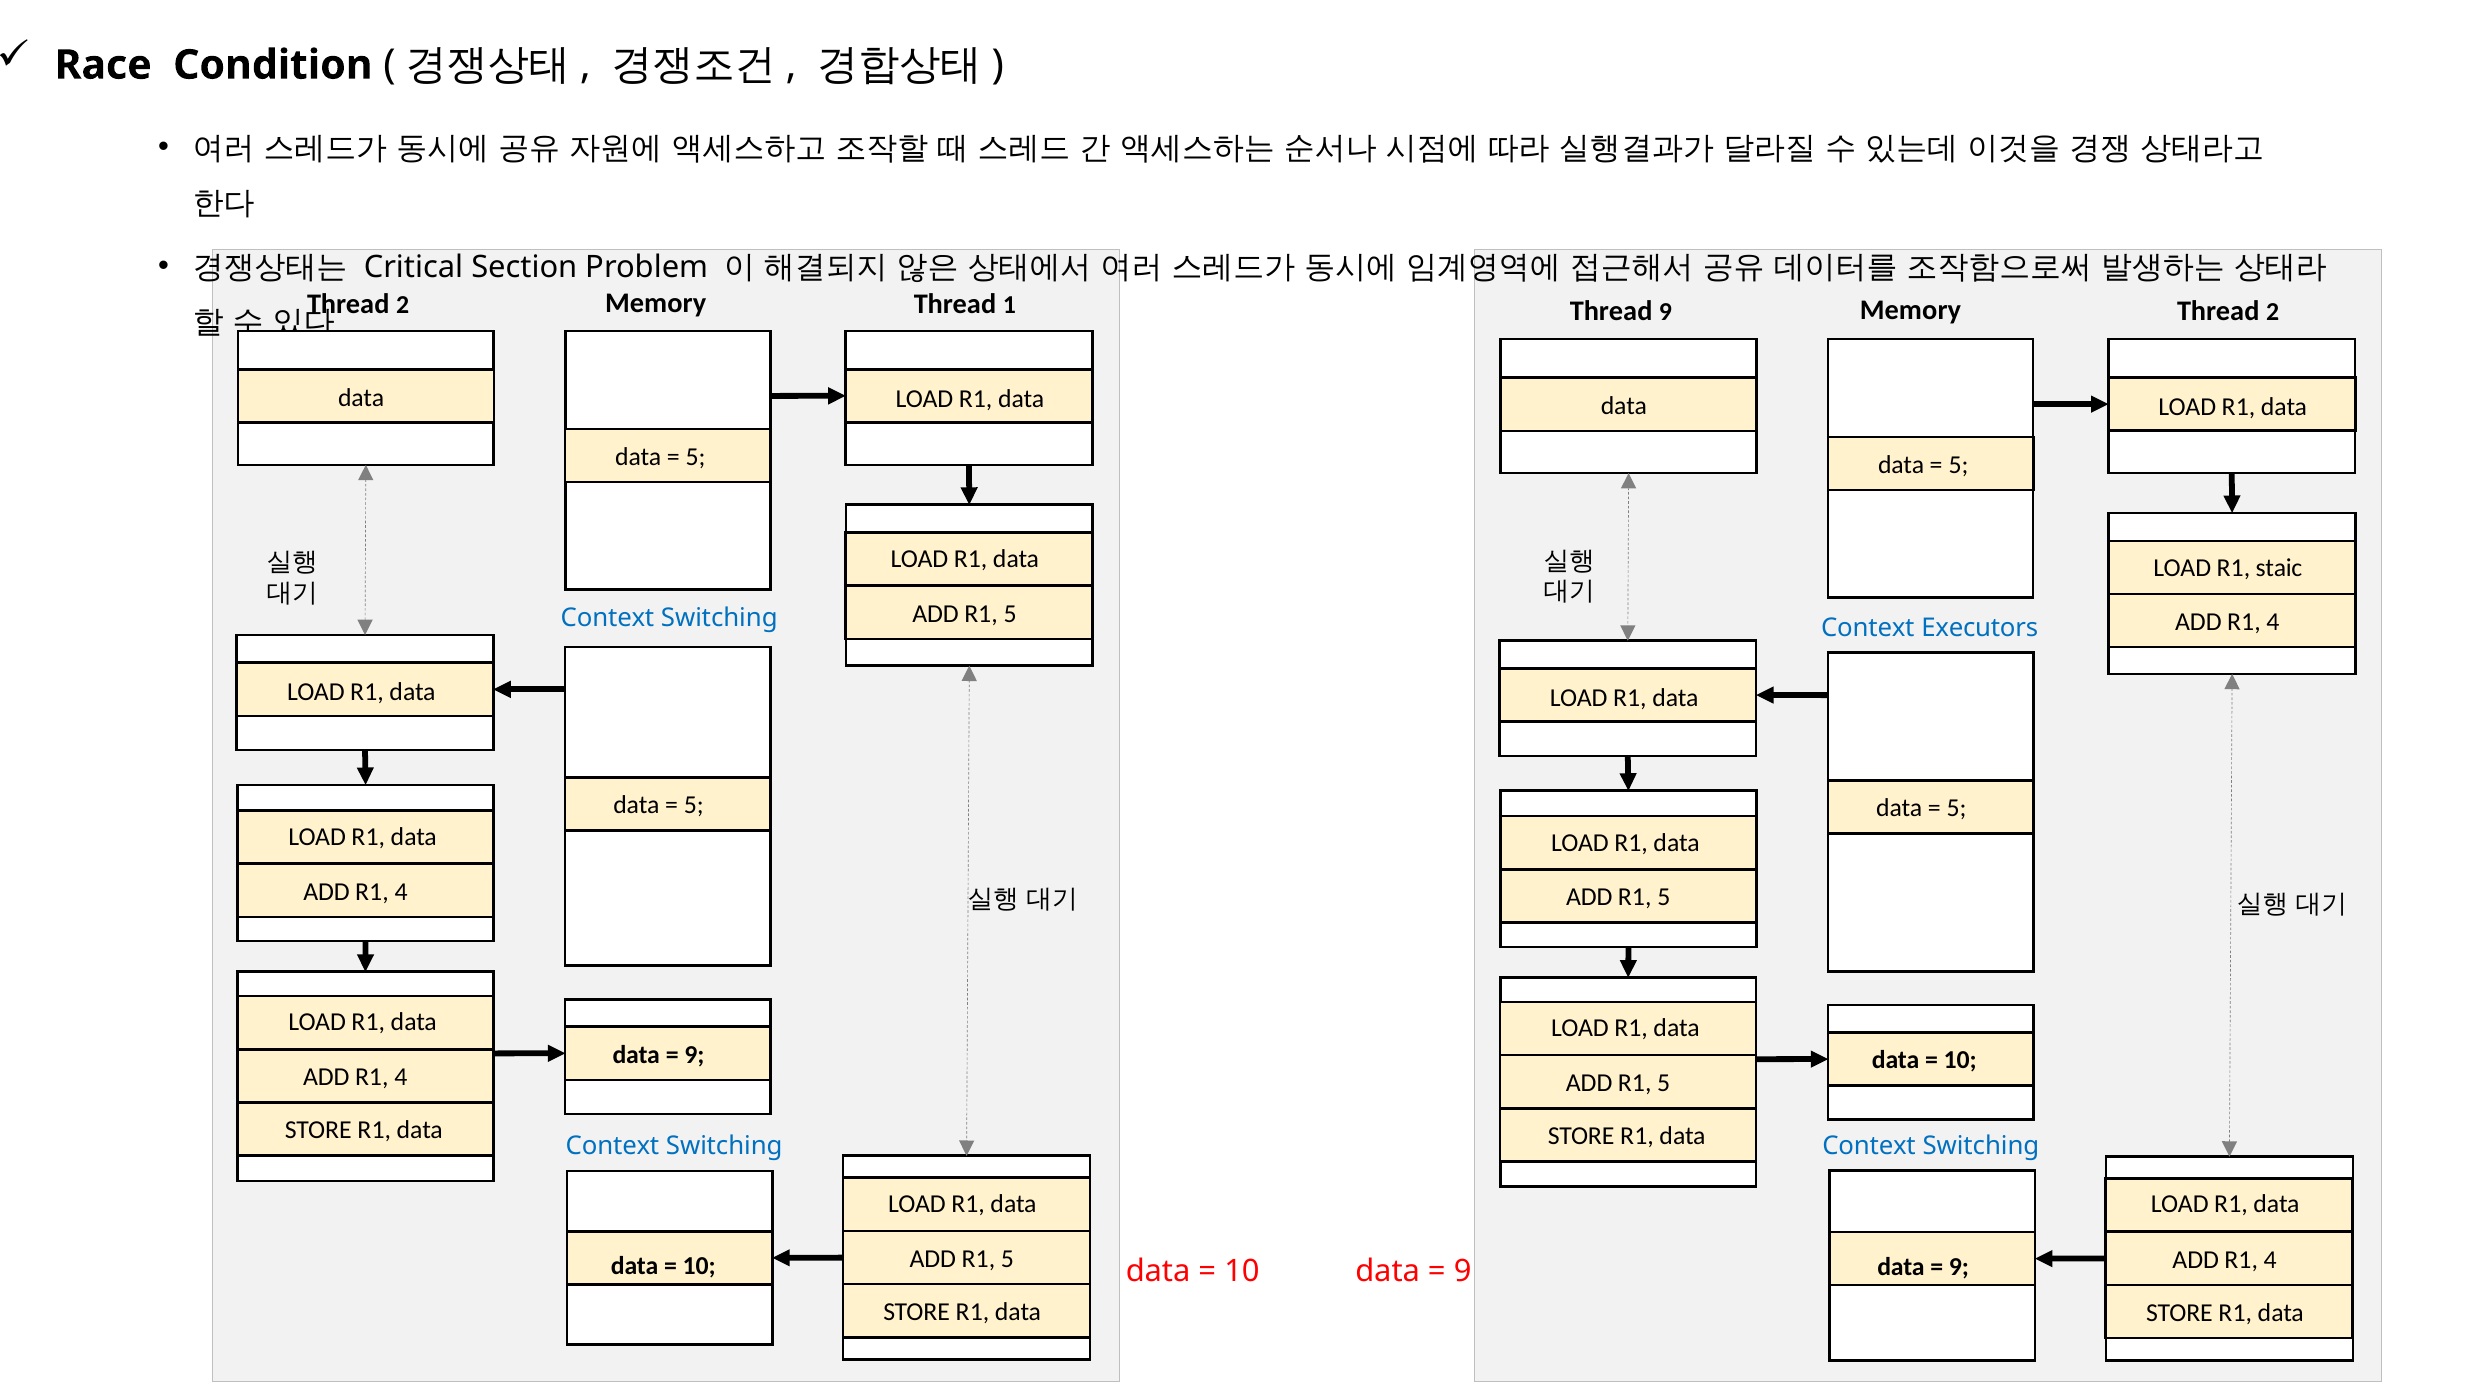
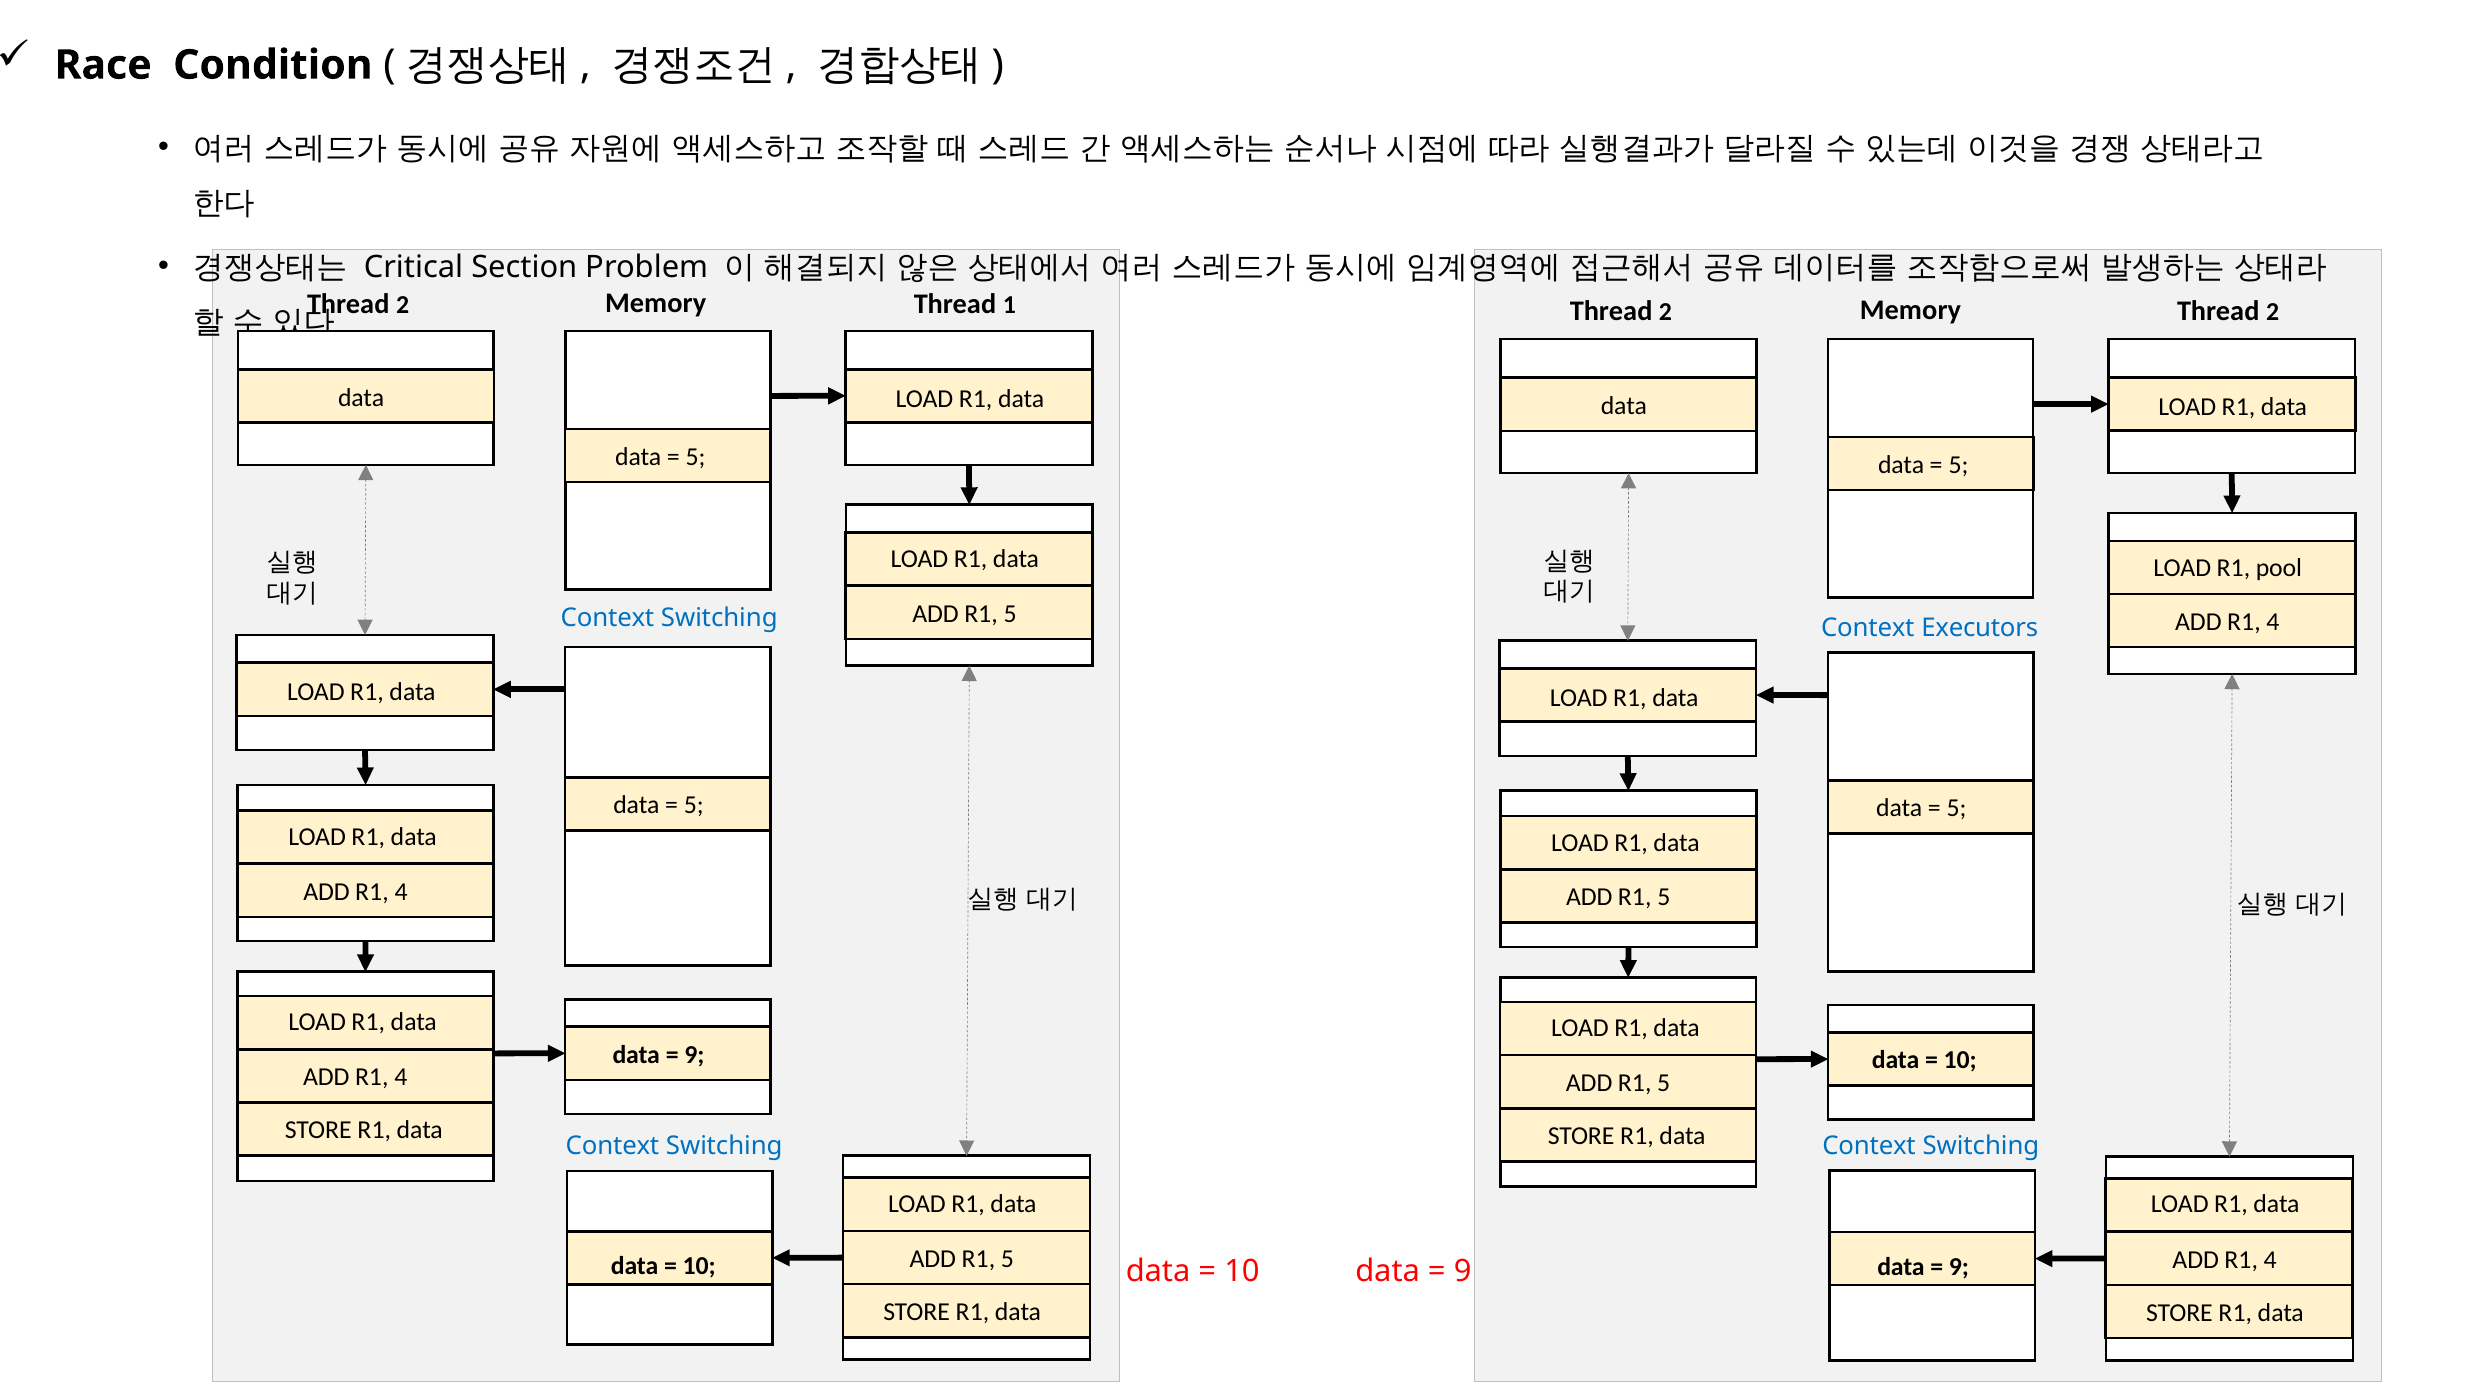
9: 9 -> 2 (1665, 312)
staic: staic -> pool (2279, 567)
